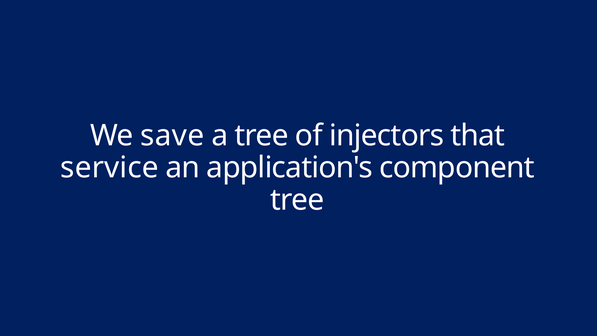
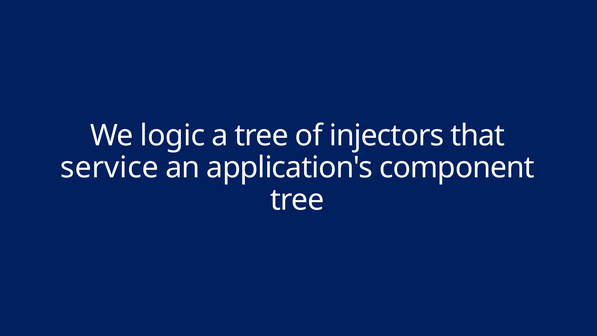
save: save -> logic (173, 135)
